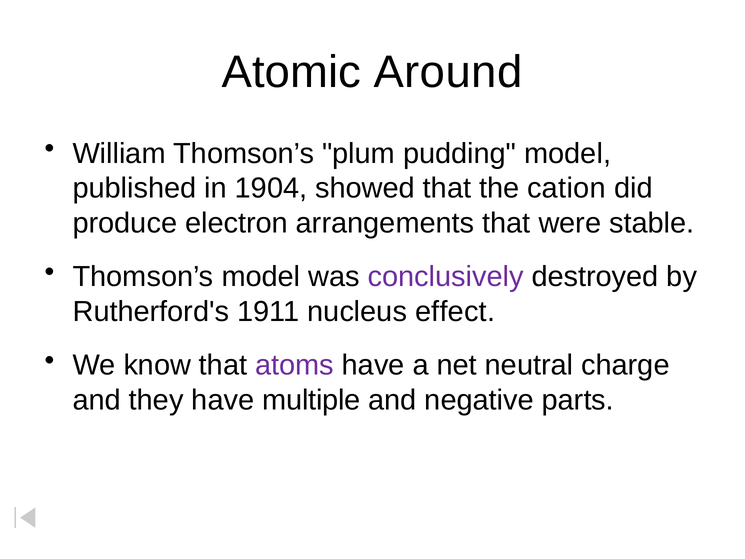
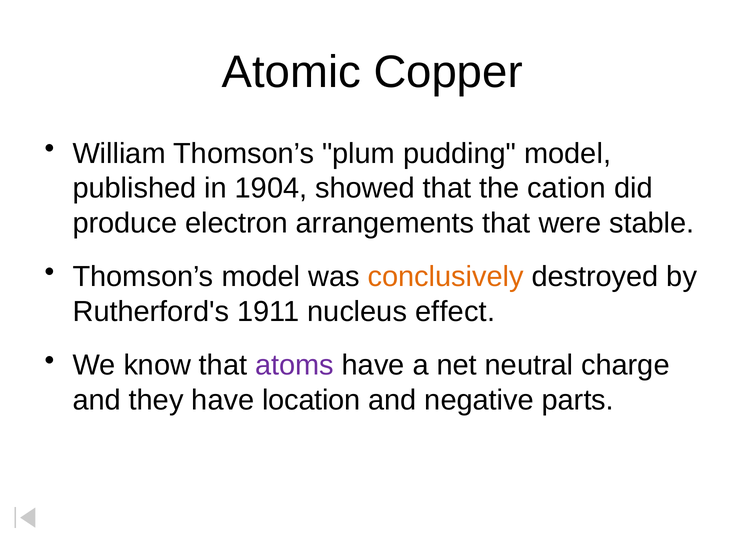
Around: Around -> Copper (448, 72)
conclusively colour: purple -> orange (446, 277)
multiple: multiple -> location (311, 400)
